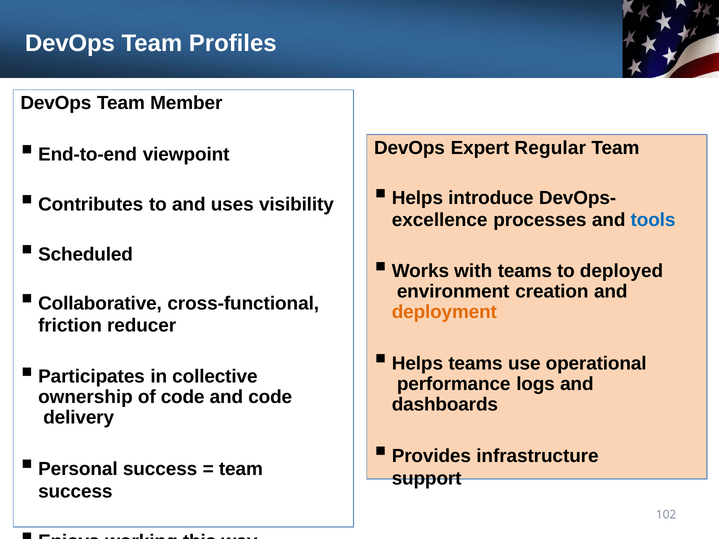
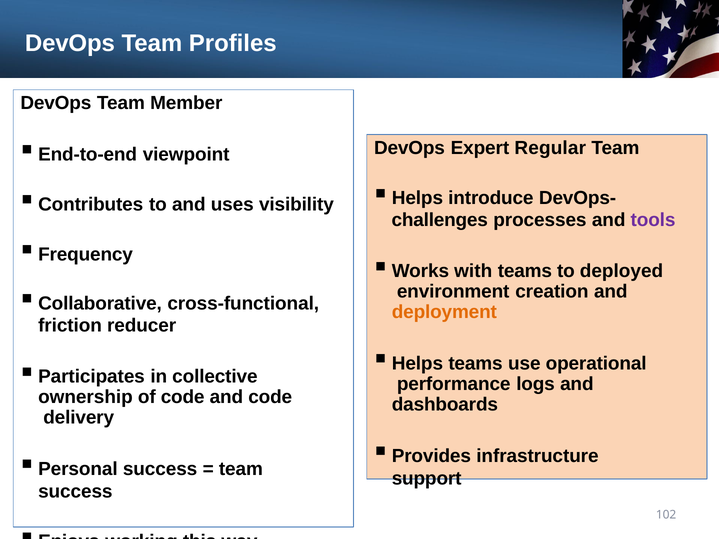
excellence: excellence -> challenges (440, 220)
tools colour: blue -> purple (653, 220)
Scheduled: Scheduled -> Frequency (86, 255)
